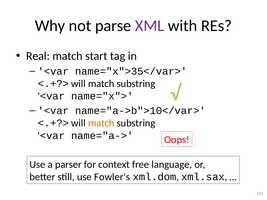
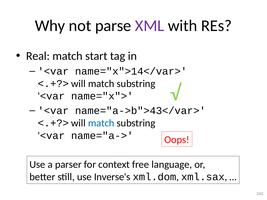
name="x">35</var>: name="x">35</var> -> name="x">14</var> (131, 71)
name="a->b">10</var>: name="a->b">10</var> -> name="a->b">43</var> (140, 111)
match colour: orange -> blue (101, 123)
Fowler's: Fowler's -> Inverse's (112, 177)
